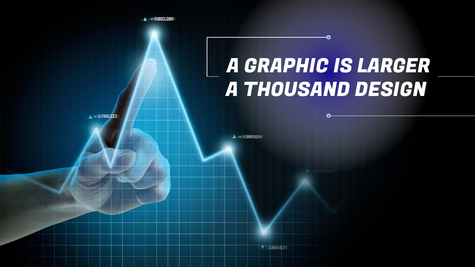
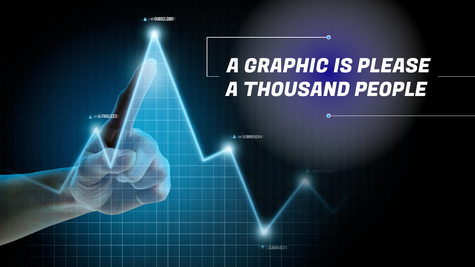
LARGER: LARGER -> PLEASE (394, 66)
DESIGN: DESIGN -> PEOPLE (391, 90)
